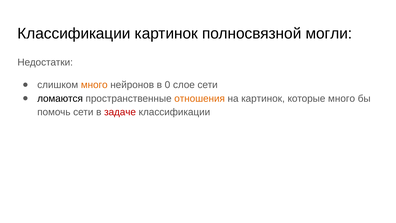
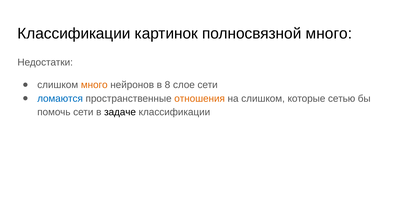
полносвязной могли: могли -> много (329, 34)
0: 0 -> 8 (167, 85)
ломаются colour: black -> blue (60, 98)
на картинок: картинок -> слишком (263, 98)
которые много: много -> сетью (342, 98)
задаче colour: red -> black (120, 112)
